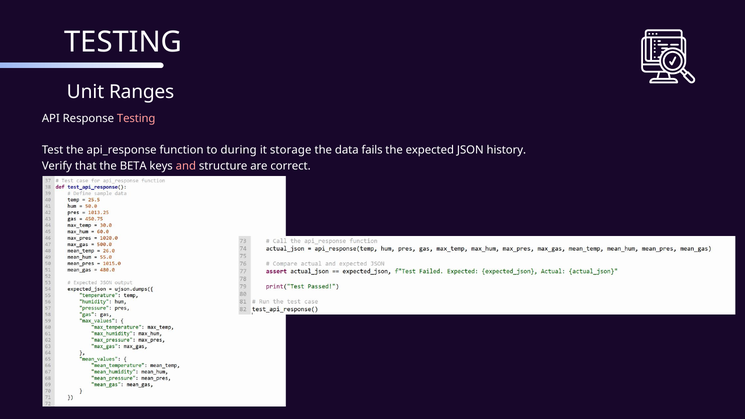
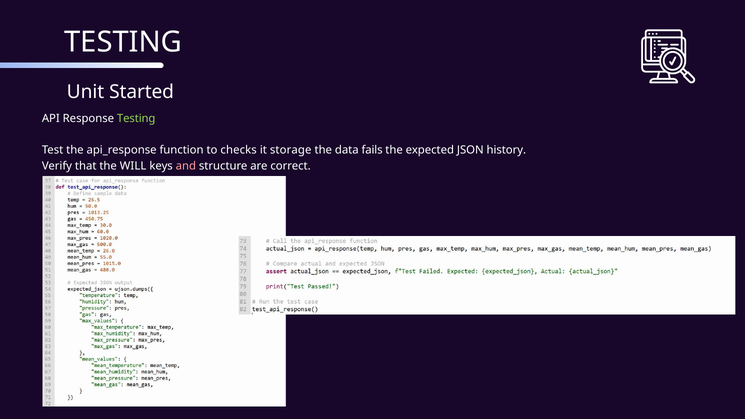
Ranges: Ranges -> Started (142, 92)
Testing colour: pink -> light green (136, 118)
during: during -> checks (239, 150)
BETA: BETA -> WILL (133, 166)
